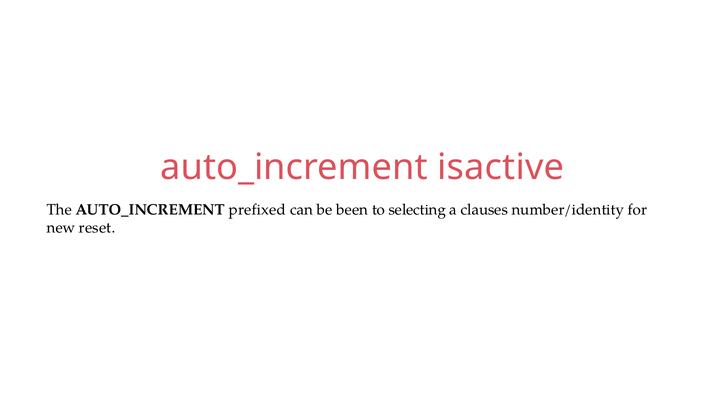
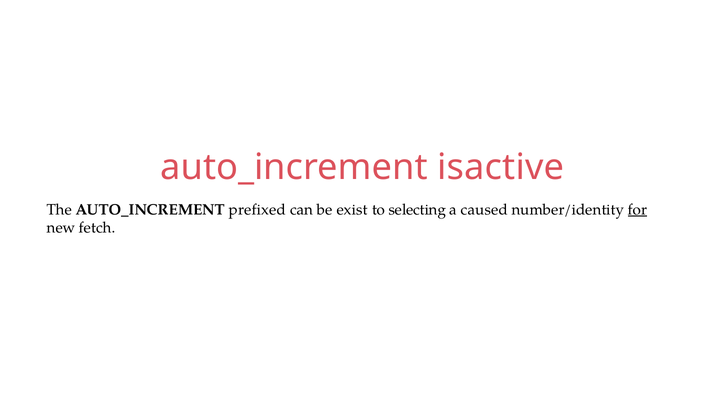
been: been -> exist (352, 209)
clauses: clauses -> caused (484, 209)
for underline: none -> present (637, 209)
reset: reset -> fetch (97, 228)
